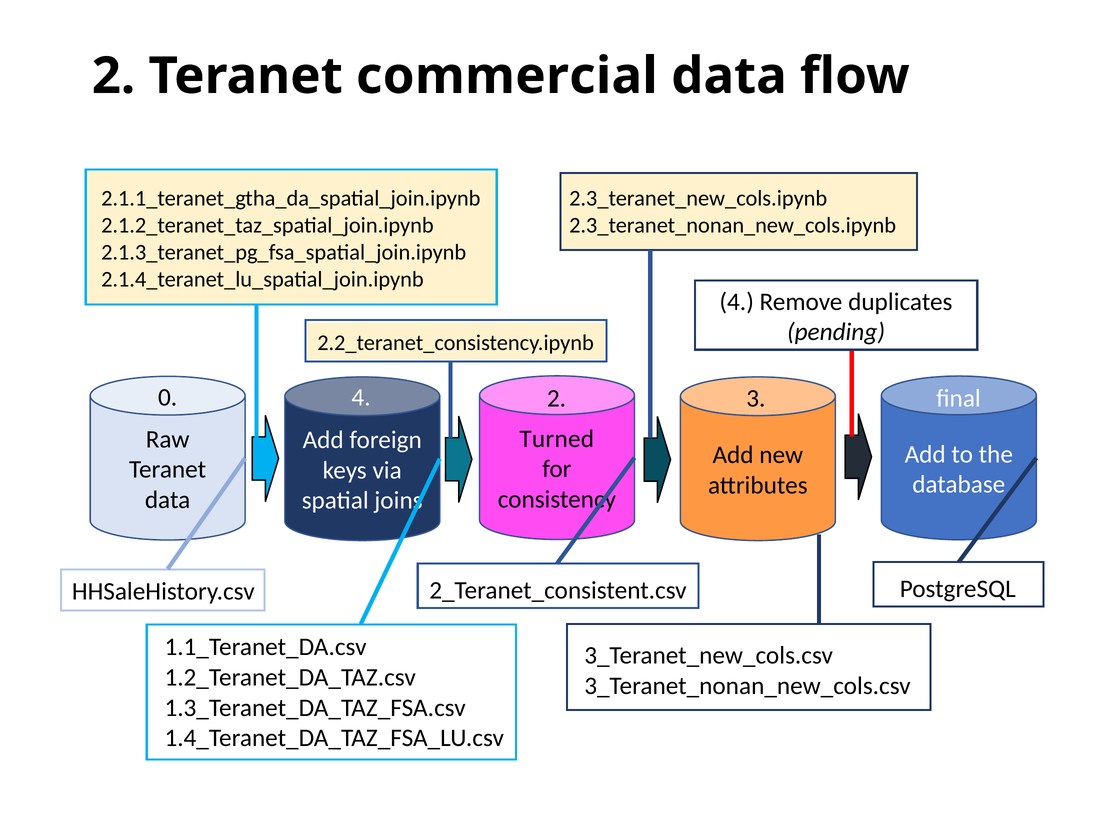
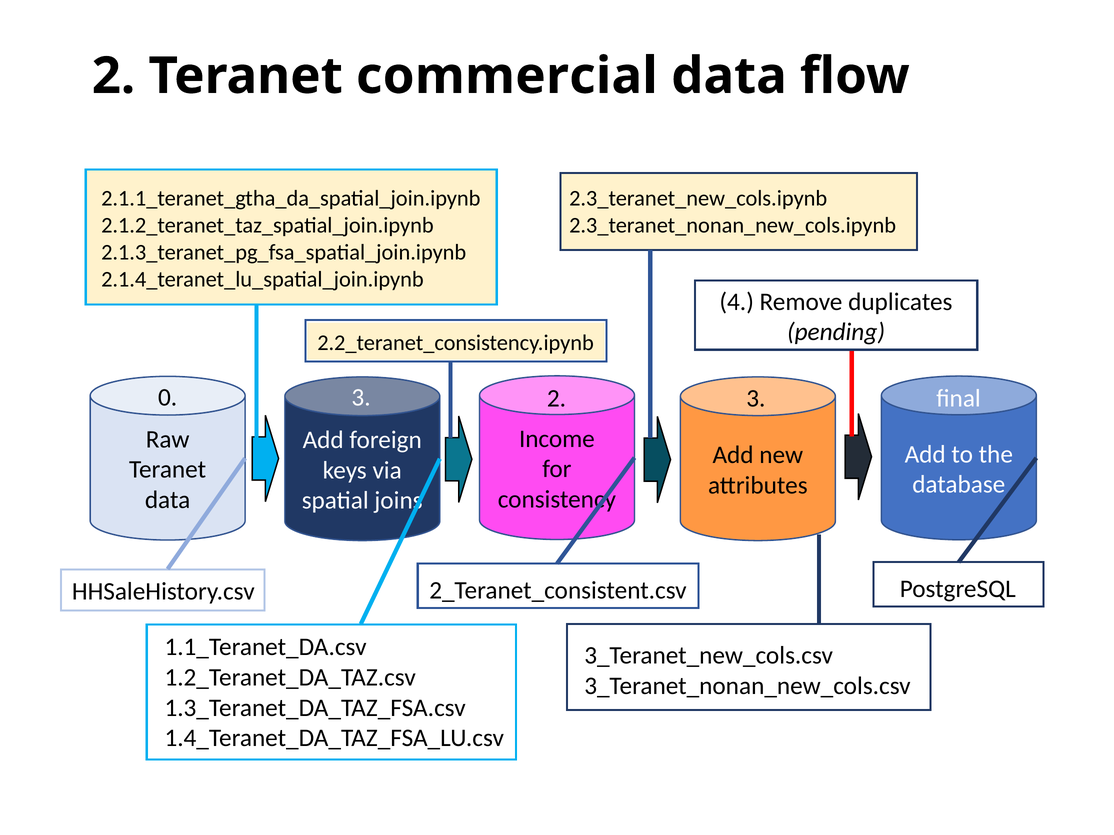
0 4: 4 -> 3 (361, 398)
Turned: Turned -> Income (557, 439)
